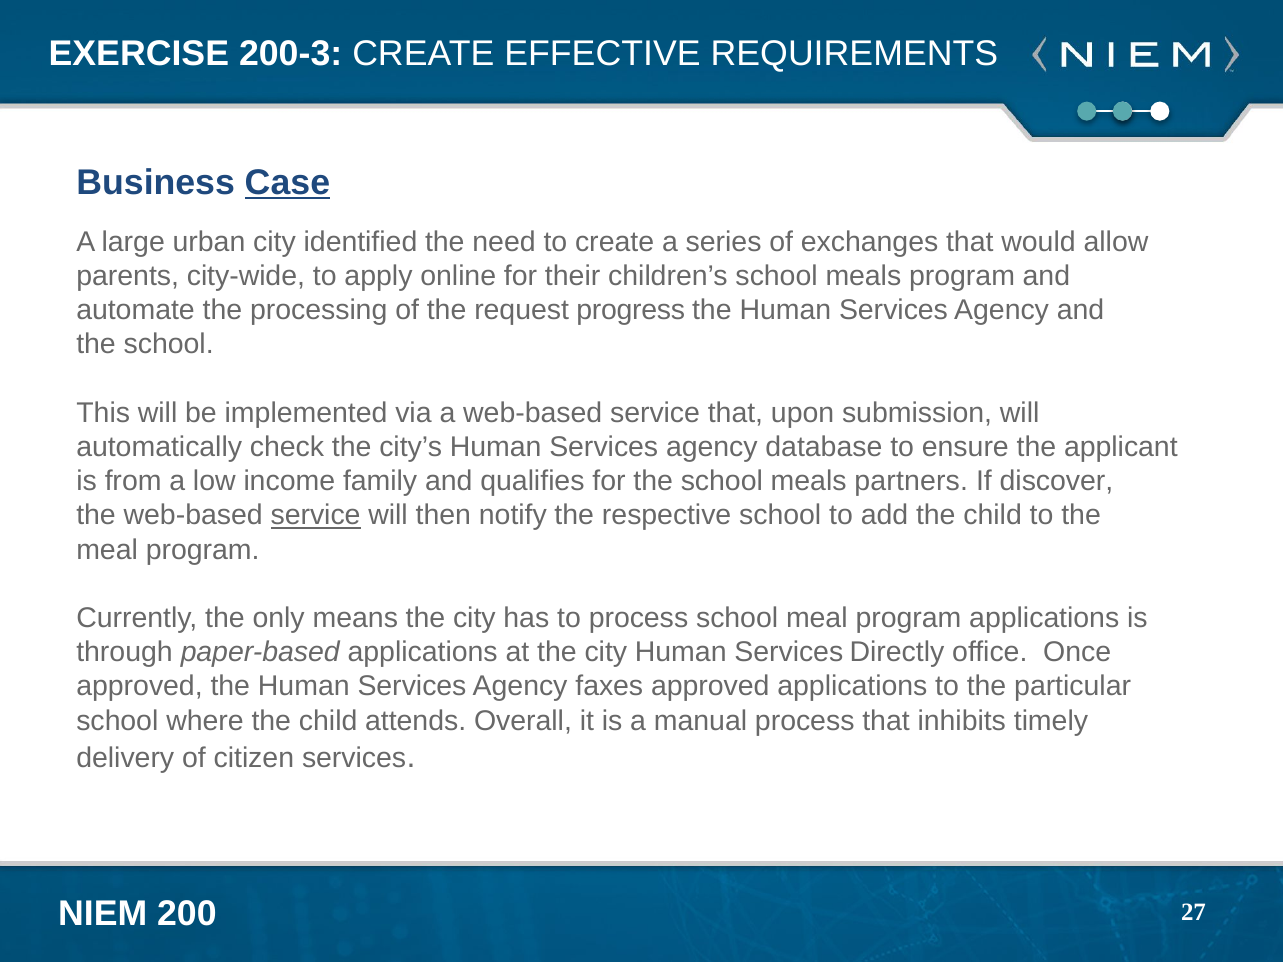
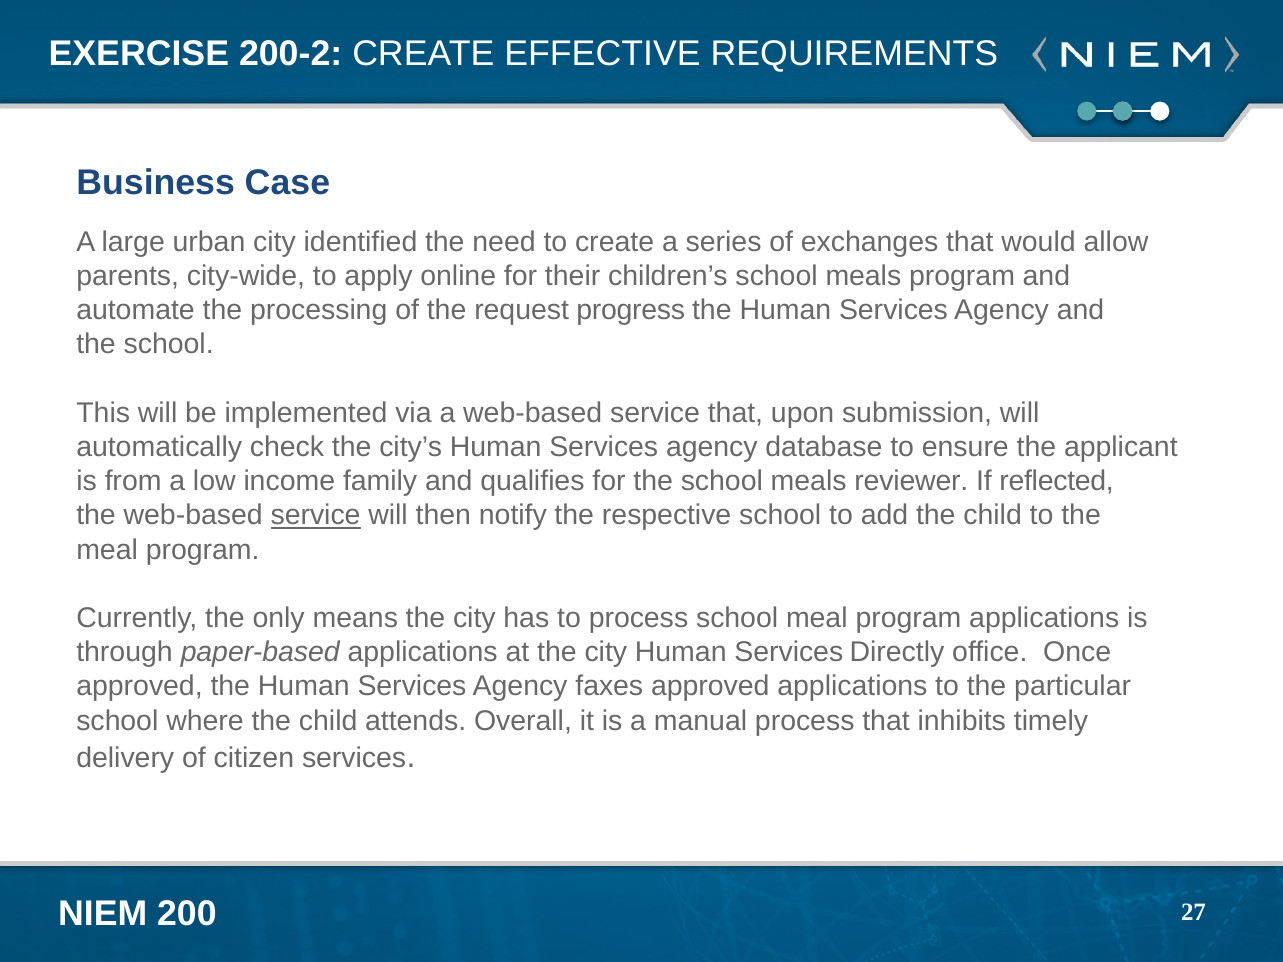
200-3: 200-3 -> 200-2 (291, 54)
Case underline: present -> none (287, 183)
partners: partners -> reviewer (911, 481)
discover: discover -> reflected (1057, 481)
